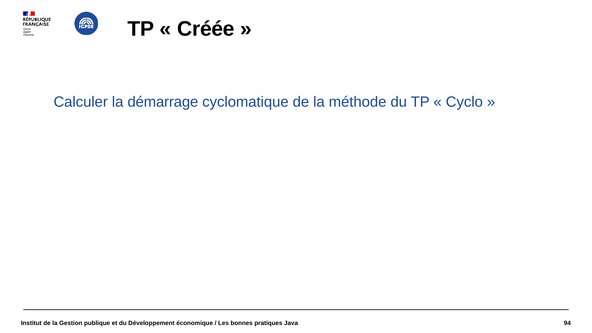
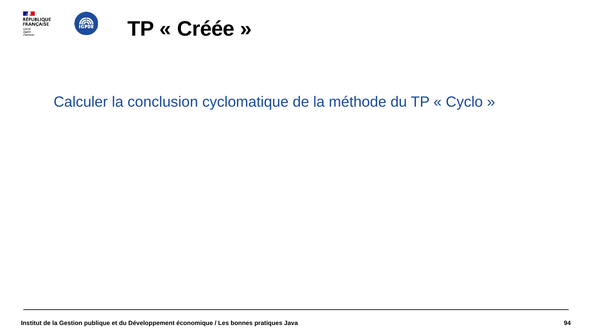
démarrage: démarrage -> conclusion (163, 102)
